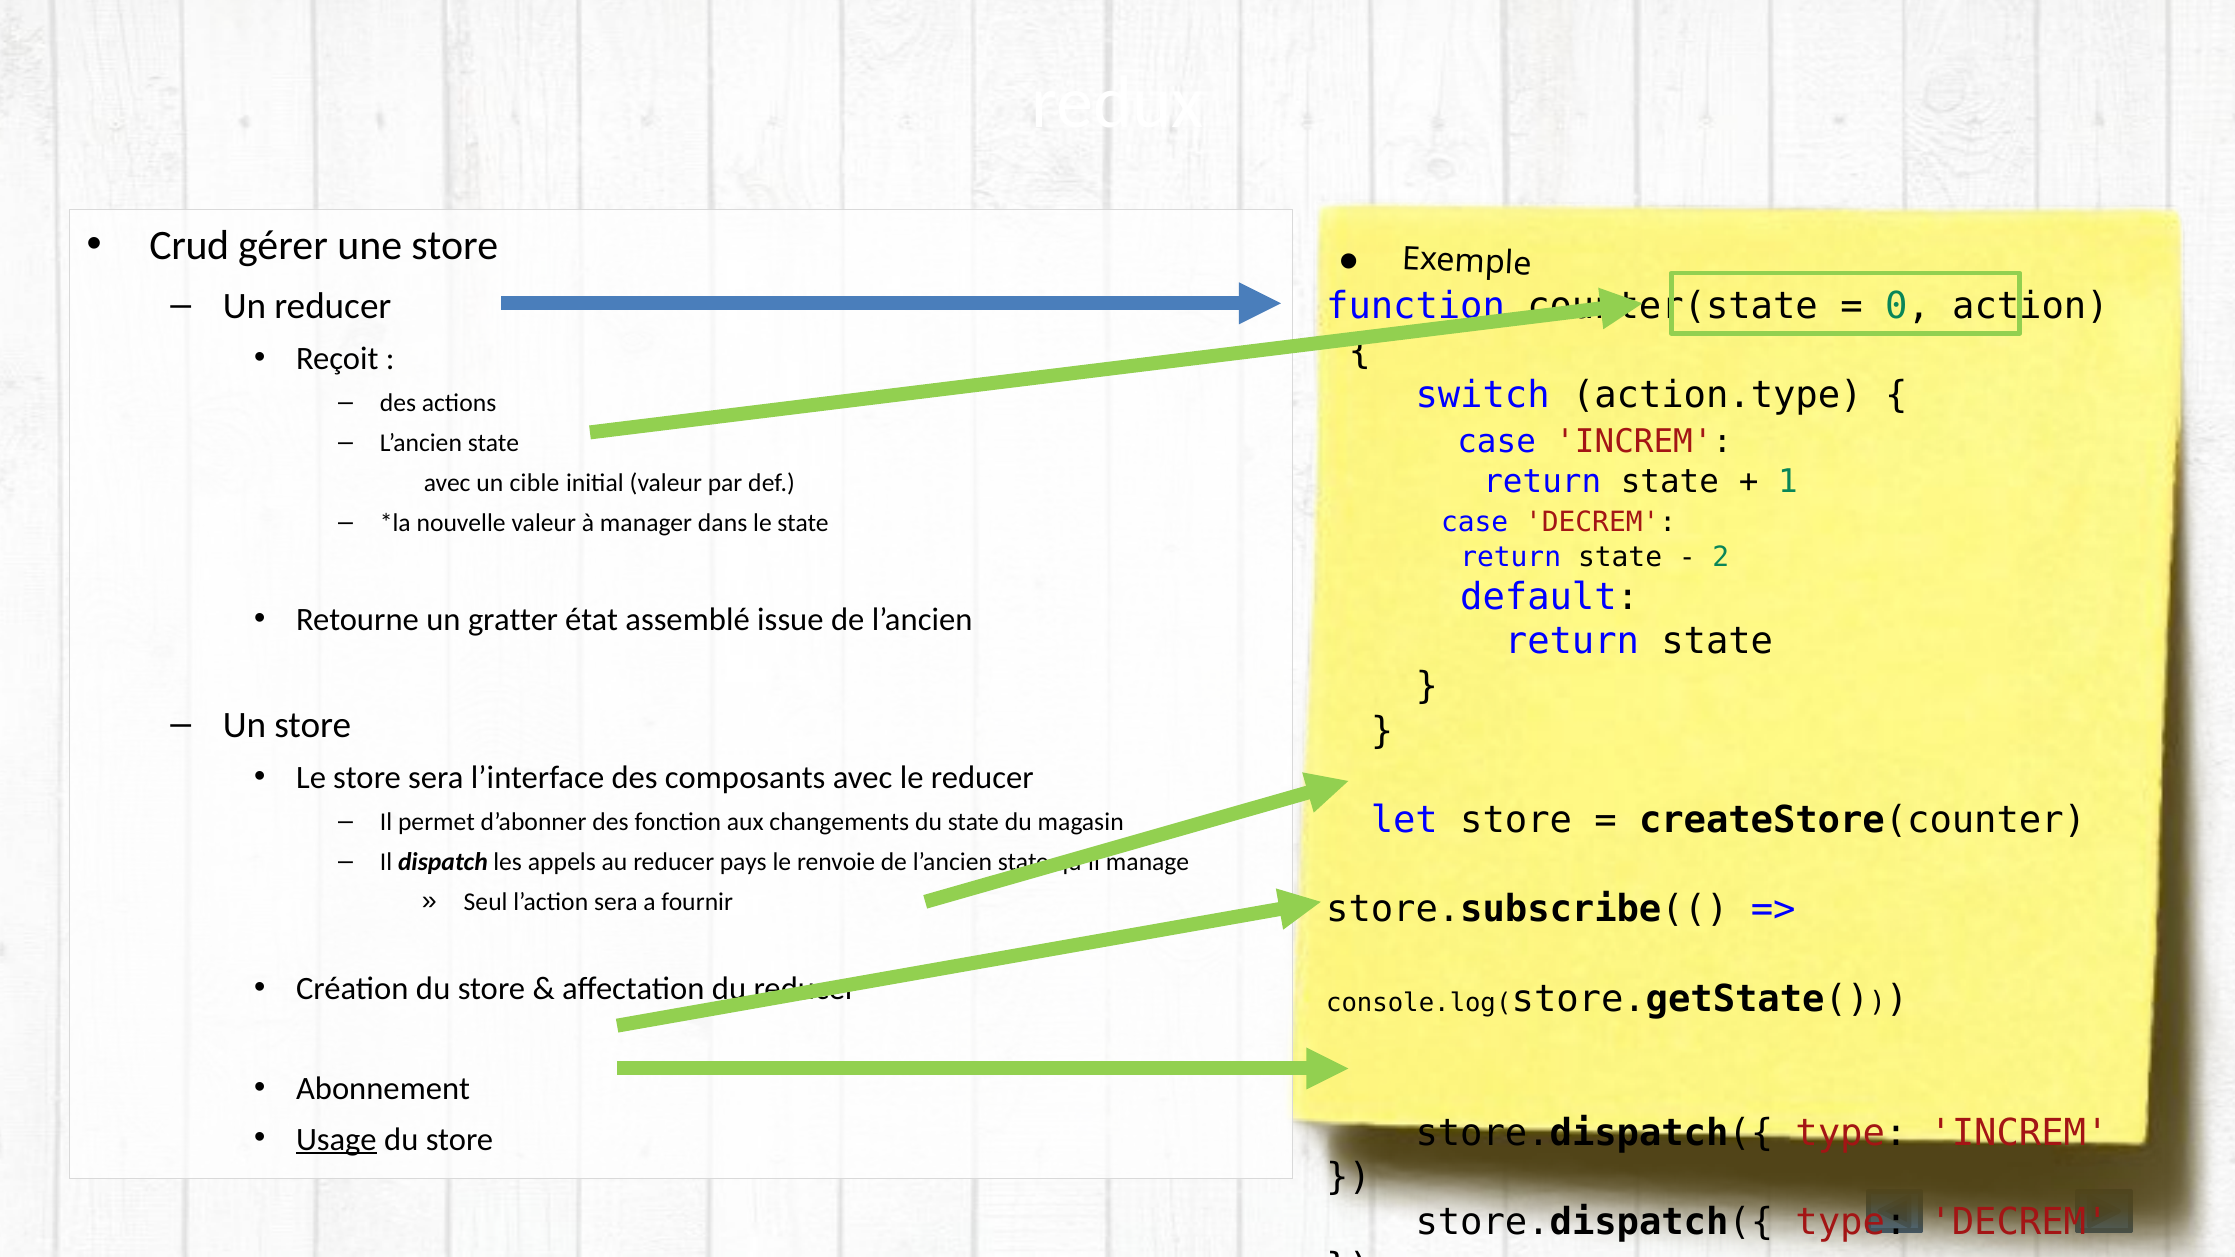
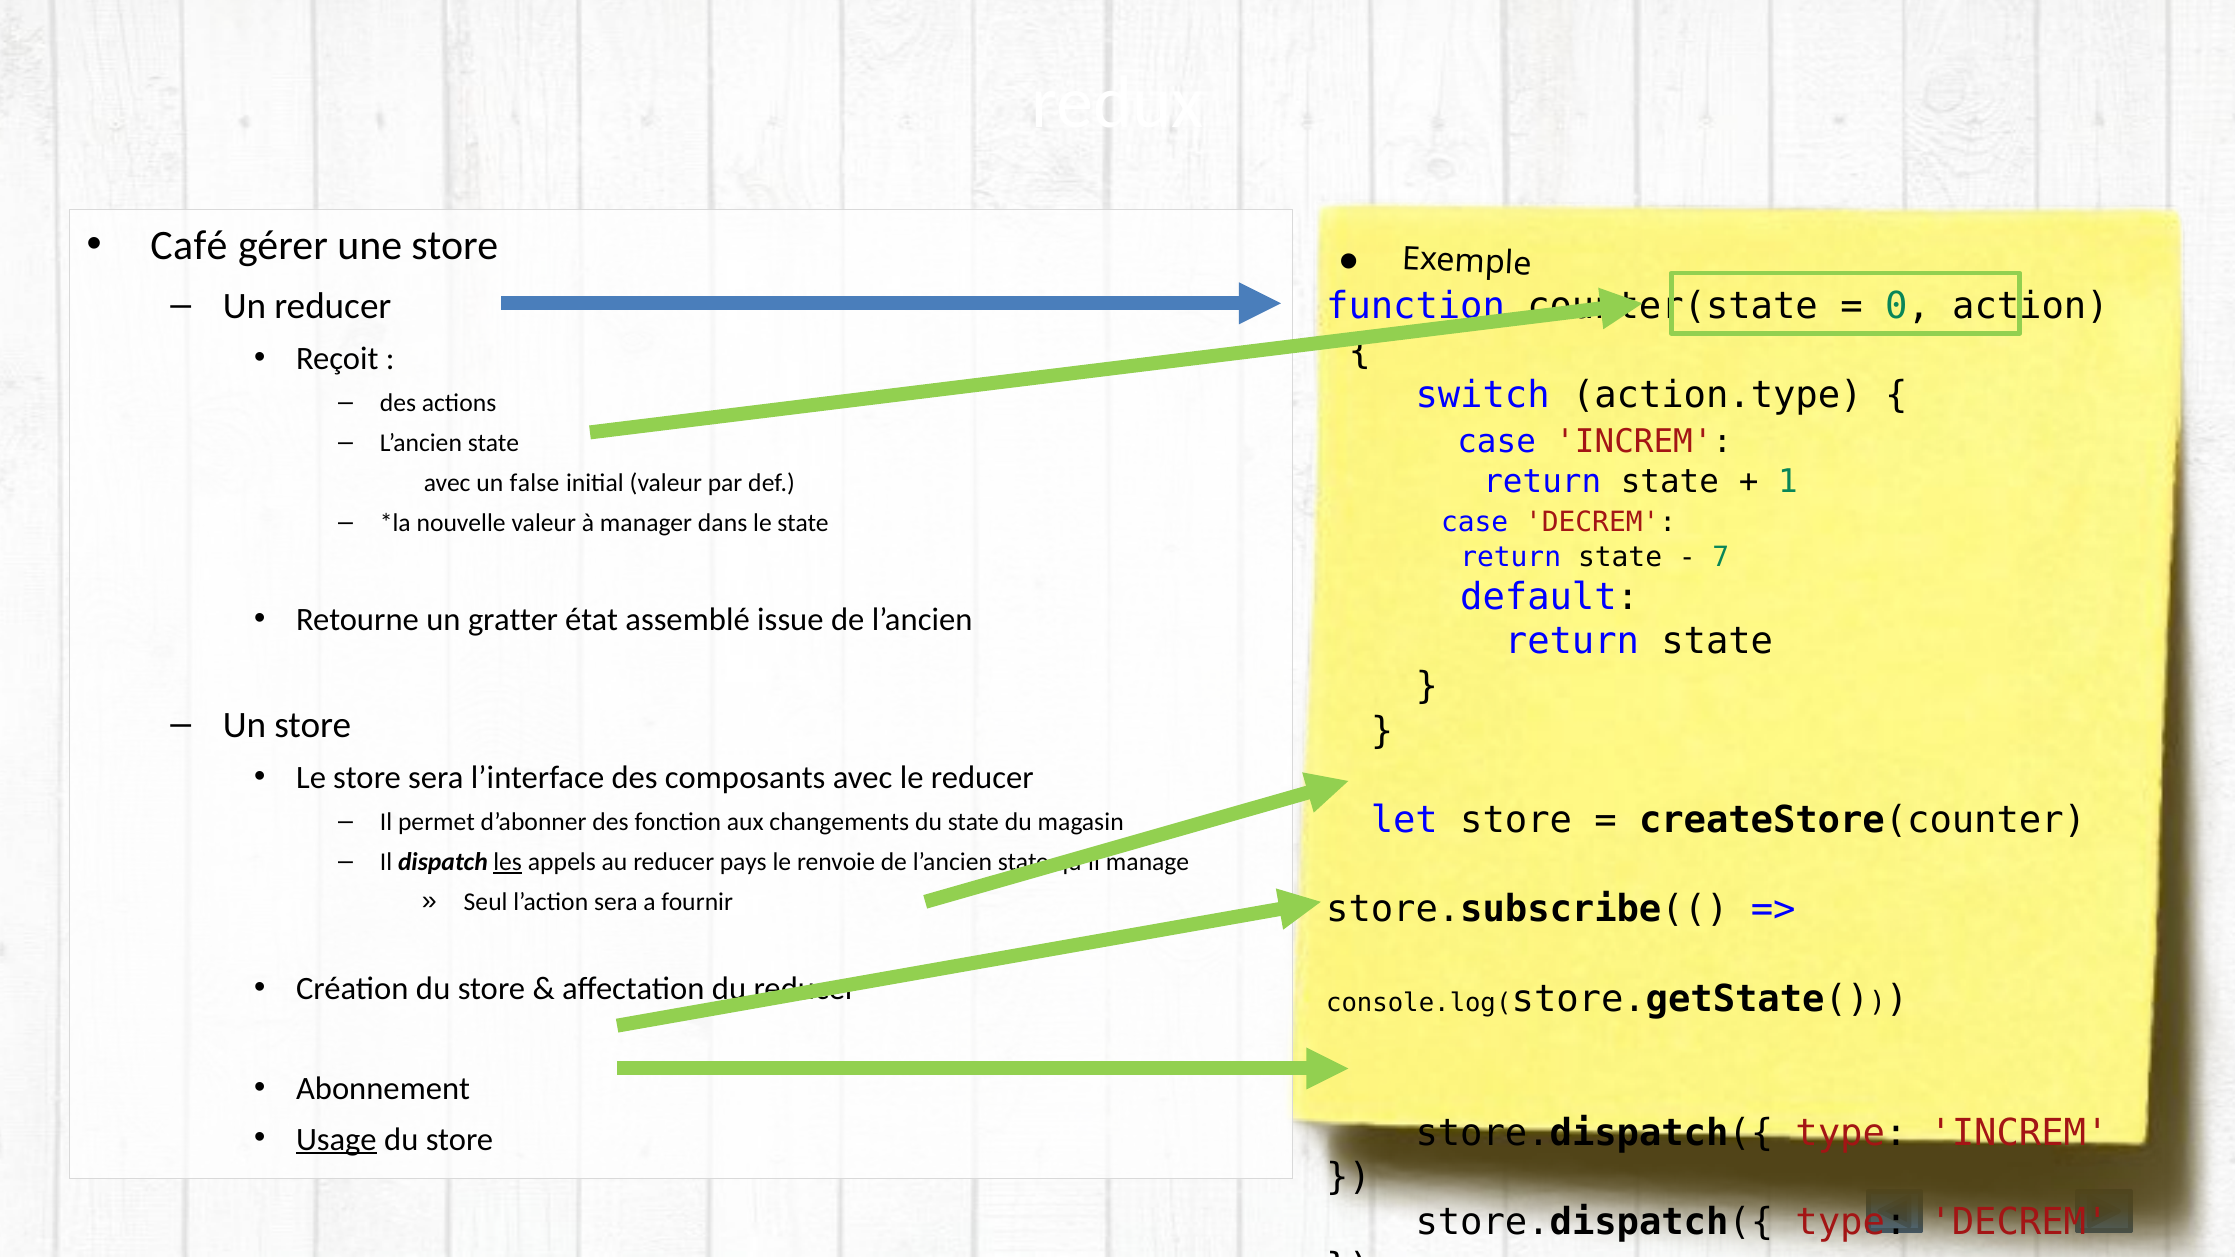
Crud: Crud -> Café (189, 246)
cible: cible -> false (535, 483)
2: 2 -> 7 (1721, 557)
les underline: none -> present (508, 862)
